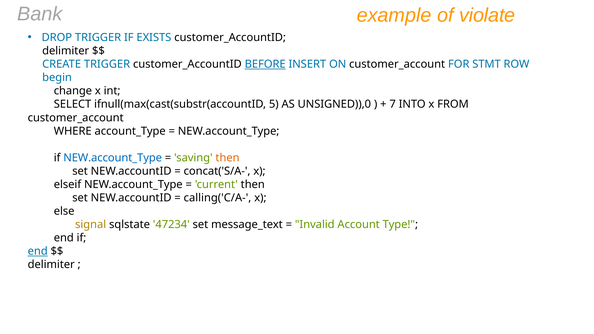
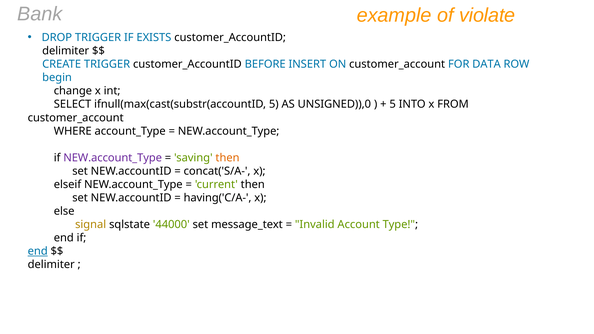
BEFORE underline: present -> none (265, 64)
STMT: STMT -> DATA (487, 64)
7: 7 -> 5 (393, 104)
NEW.account_Type colour: blue -> purple (113, 158)
calling('C/A-: calling('C/A- -> having('C/A- (218, 198)
47234: 47234 -> 44000 (171, 225)
